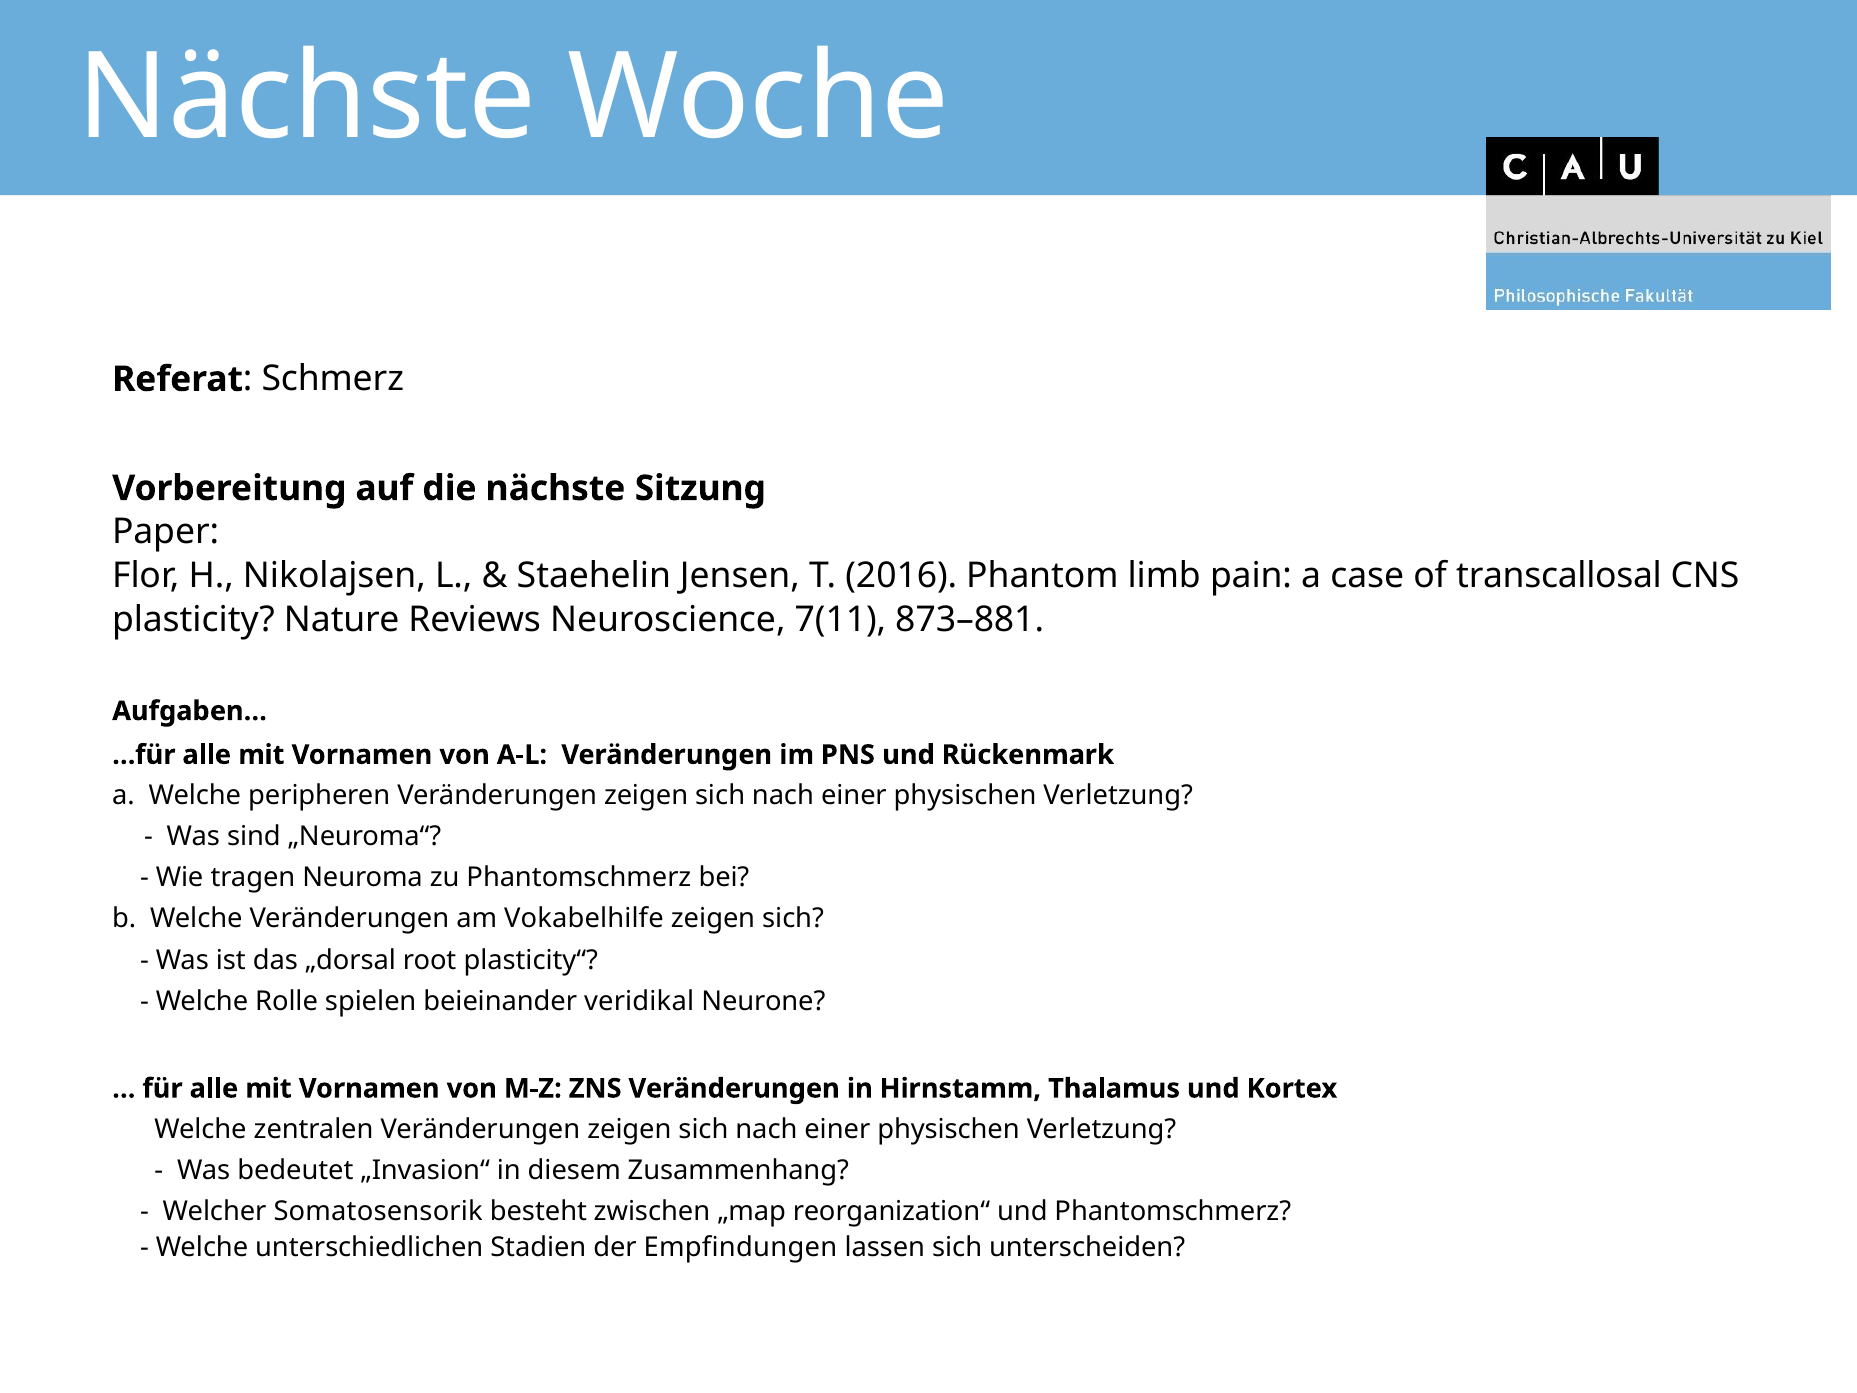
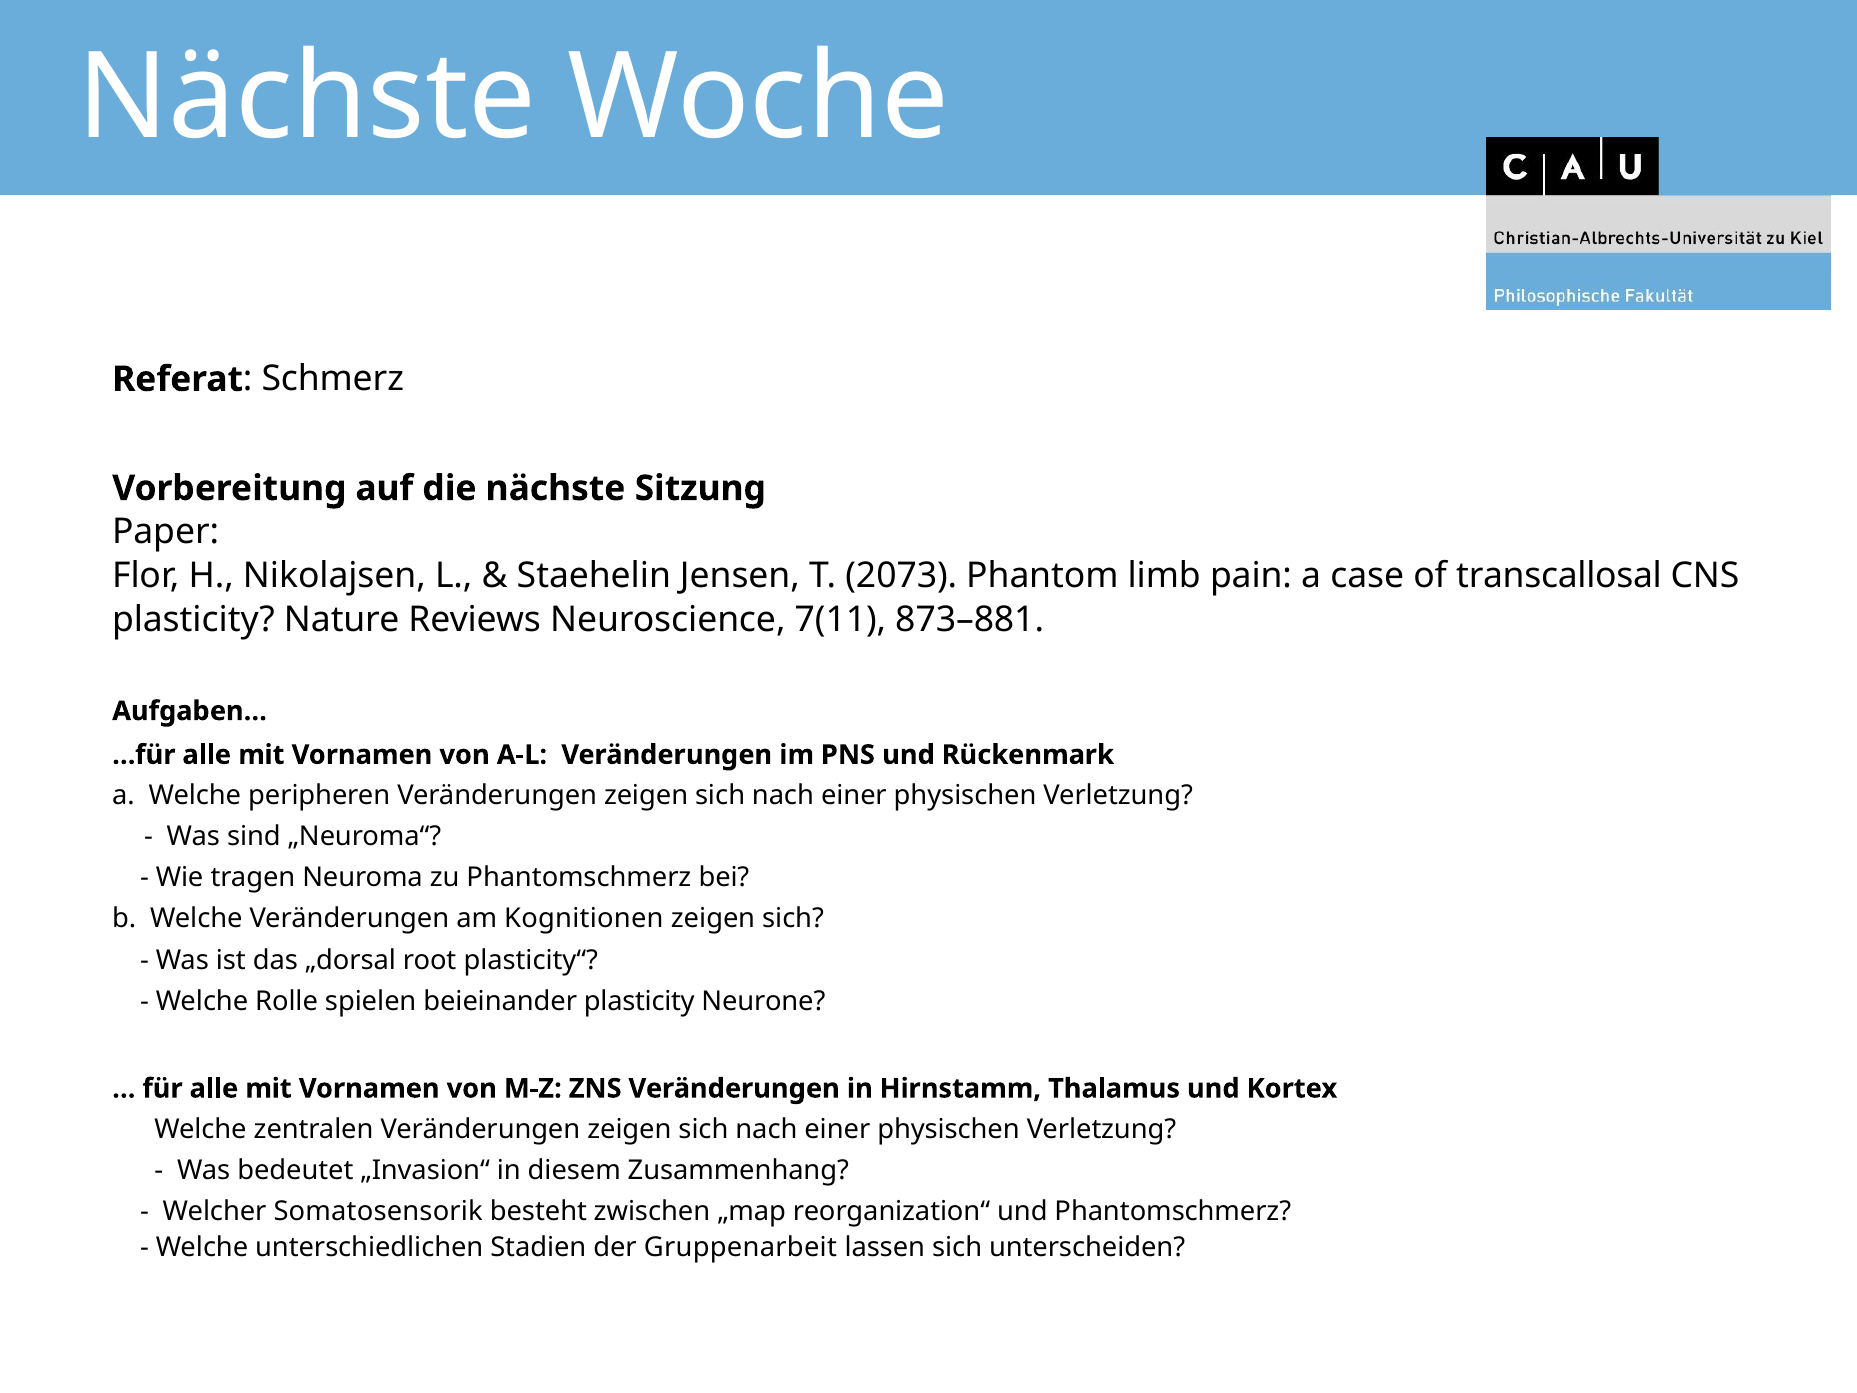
2016: 2016 -> 2073 (901, 576)
Vokabelhilfe: Vokabelhilfe -> Kognitionen (584, 919)
beieinander veridikal: veridikal -> plasticity (639, 1001)
Empfindungen: Empfindungen -> Gruppenarbeit (740, 1247)
